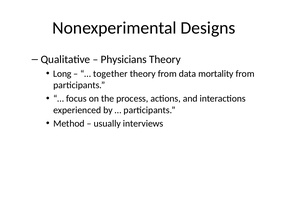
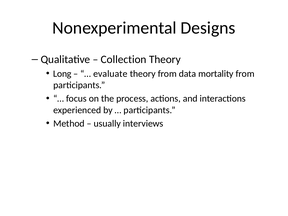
Physicians: Physicians -> Collection (124, 59)
together: together -> evaluate (110, 74)
